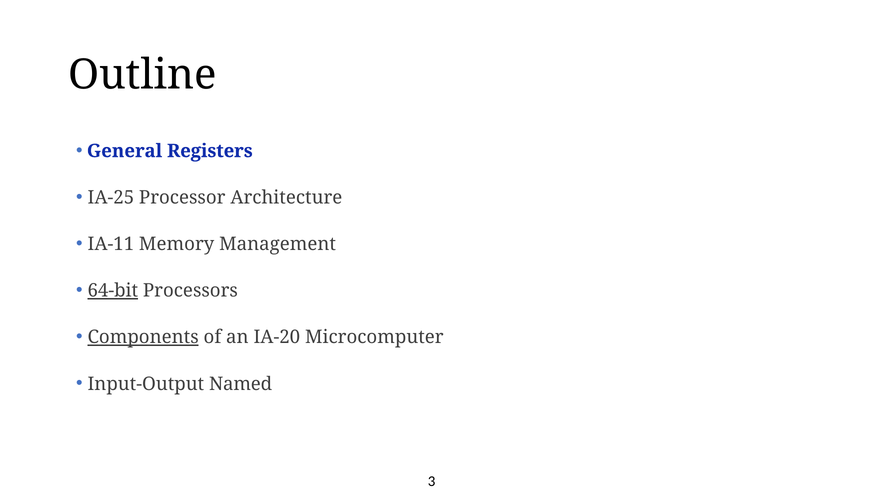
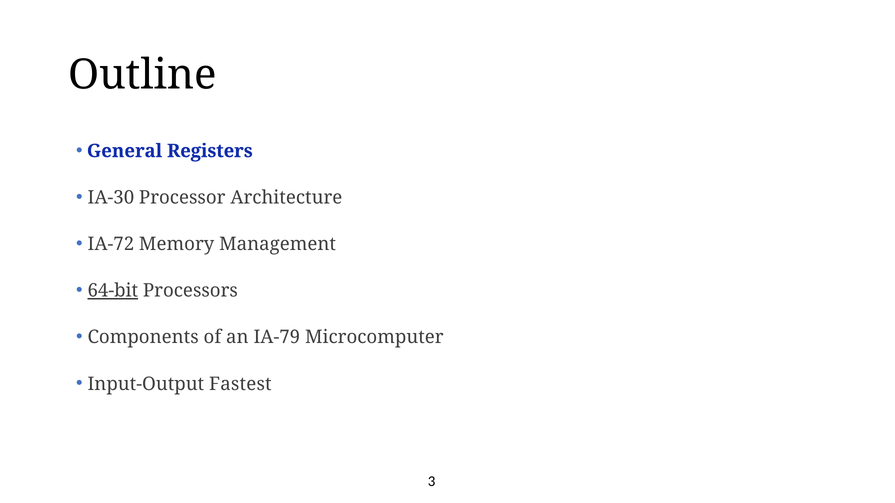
IA-25: IA-25 -> IA-30 (111, 198)
IA-11: IA-11 -> IA-72 (111, 244)
Components underline: present -> none (143, 338)
IA-20: IA-20 -> IA-79 (277, 338)
Named: Named -> Fastest (240, 384)
